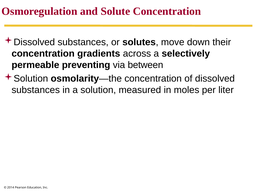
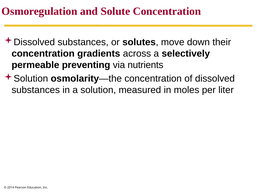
between: between -> nutrients (145, 65)
